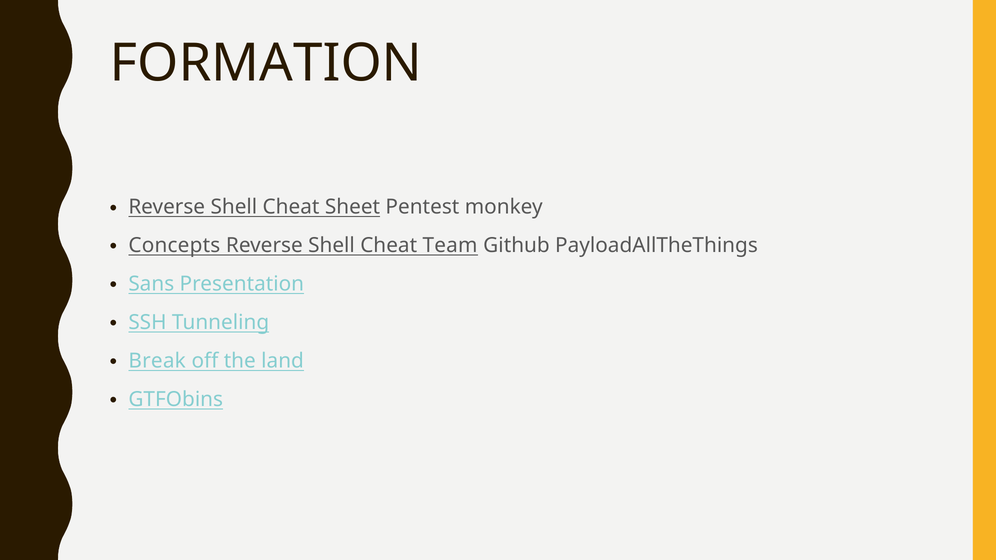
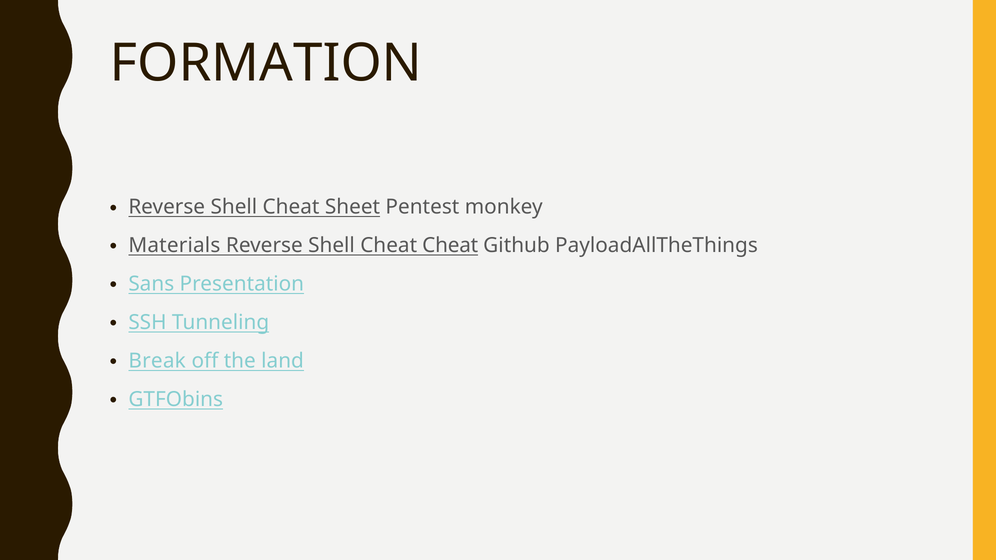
Concepts: Concepts -> Materials (174, 246)
Cheat Team: Team -> Cheat (450, 246)
